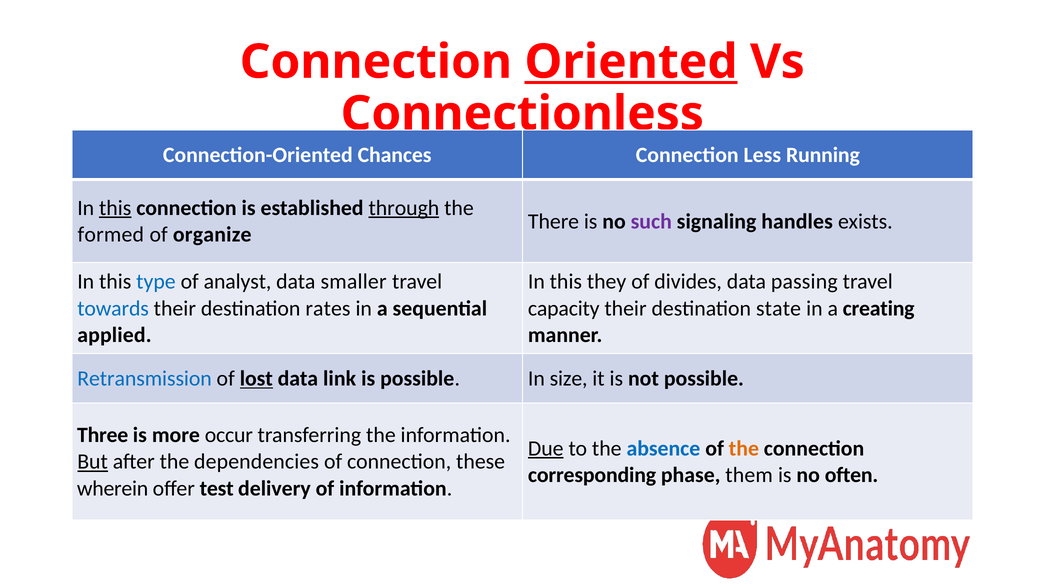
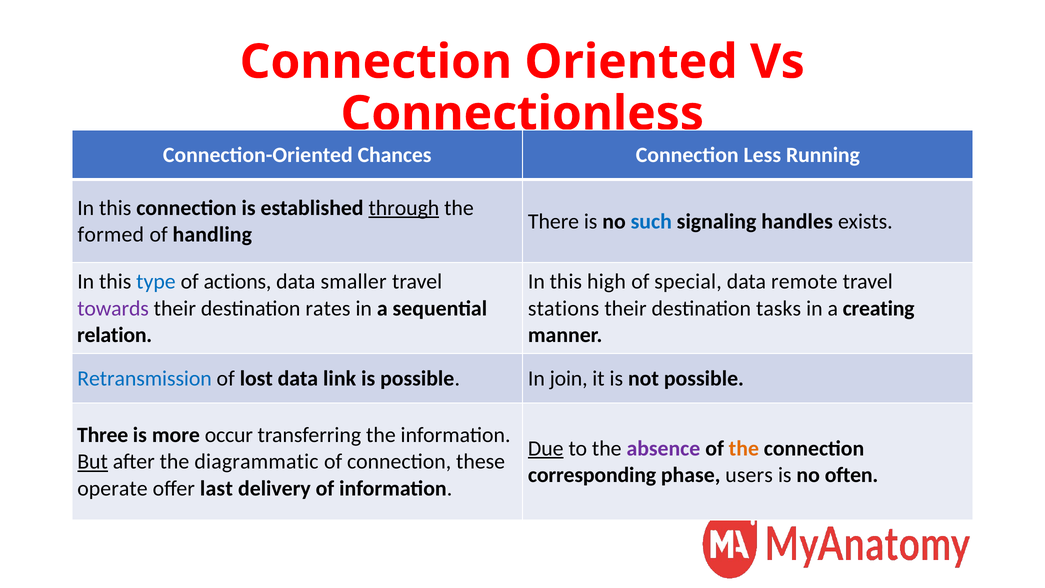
Oriented underline: present -> none (631, 62)
this underline: present -> none (115, 208)
such colour: purple -> blue (651, 221)
organize: organize -> handling (212, 235)
analyst: analyst -> actions (238, 282)
they: they -> high (606, 282)
divides: divides -> special (688, 282)
passing: passing -> remote (804, 282)
towards colour: blue -> purple (113, 308)
capacity: capacity -> stations (564, 308)
state: state -> tasks (779, 308)
applied: applied -> relation (115, 335)
lost underline: present -> none (256, 378)
size: size -> join (569, 378)
absence colour: blue -> purple (663, 448)
dependencies: dependencies -> diagrammatic (256, 462)
them: them -> users (749, 475)
wherein: wherein -> operate (112, 488)
test: test -> last (216, 488)
